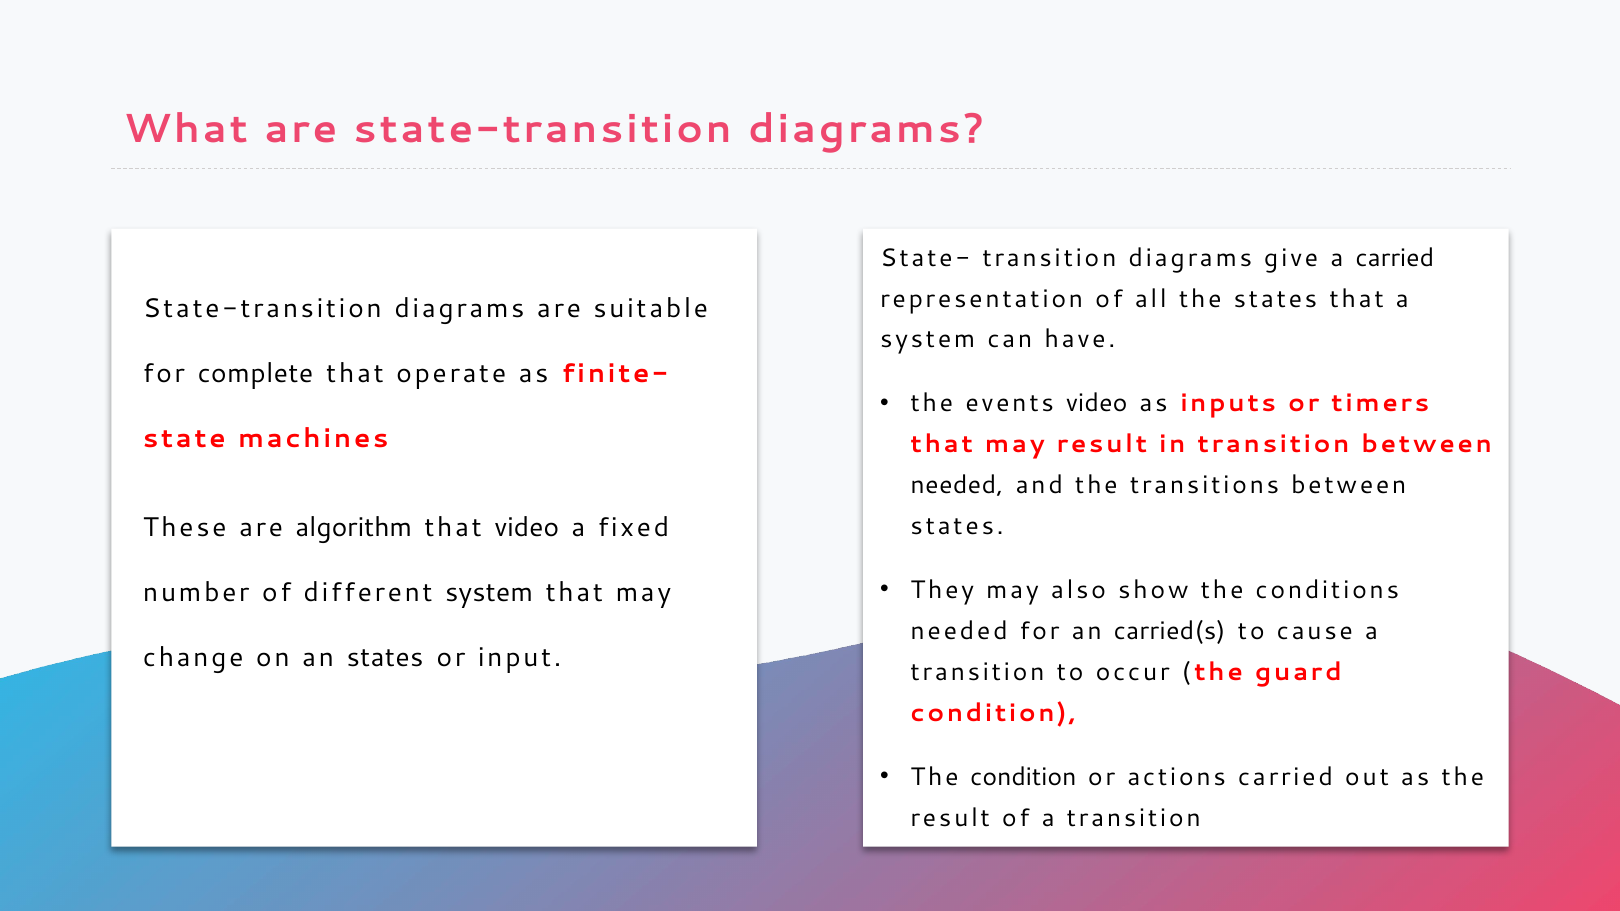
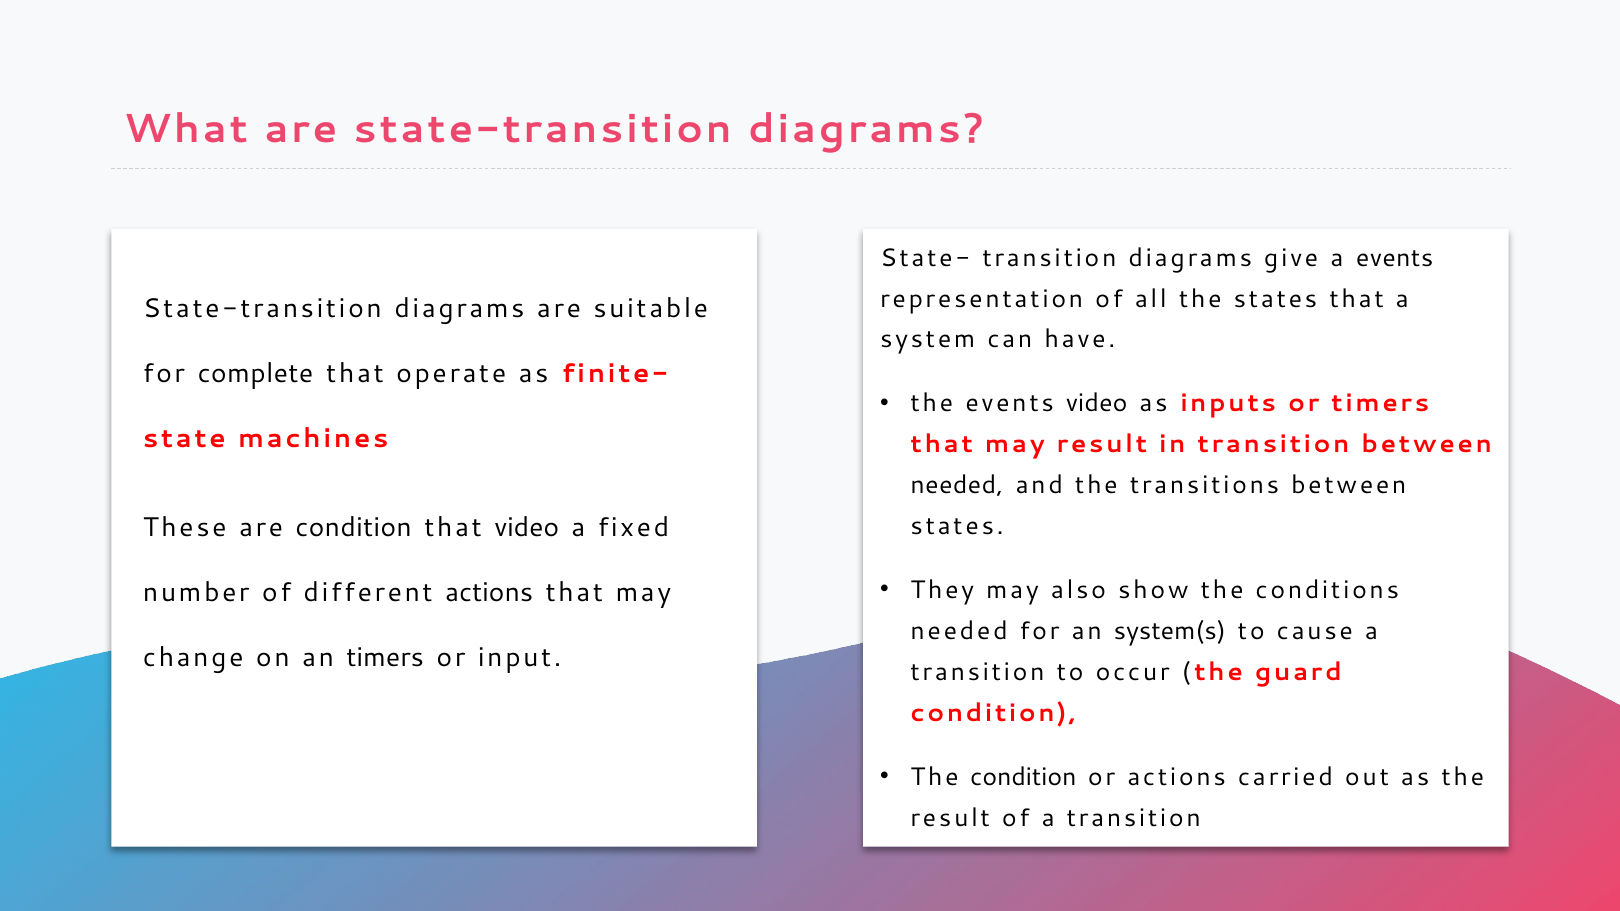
a carried: carried -> events (1395, 258)
are algorithm: algorithm -> condition (354, 528)
different system: system -> actions (489, 593)
carried(s: carried(s -> system(s (1170, 631)
an states: states -> timers (385, 658)
